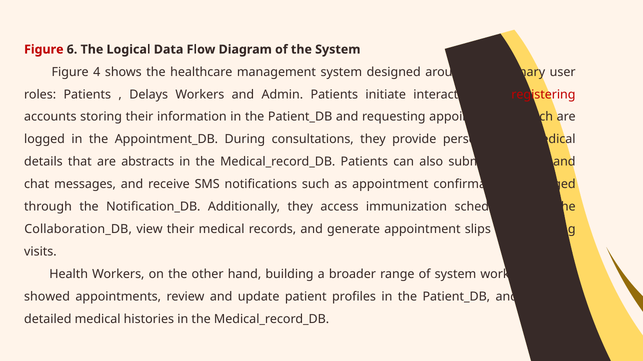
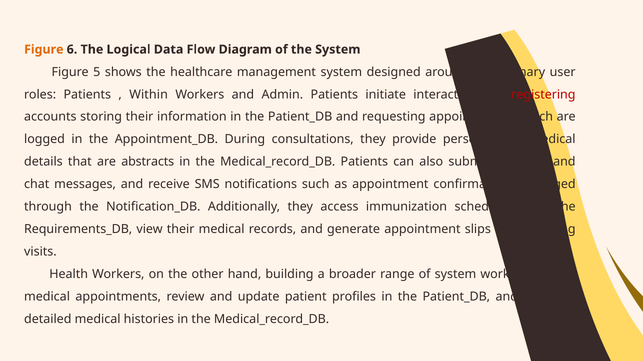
Figure colour: red -> orange (44, 50)
4: 4 -> 5 (97, 72)
Delays: Delays -> Within (149, 95)
Collaboration_DB: Collaboration_DB -> Requirements_DB (78, 230)
showed: showed -> medical (47, 297)
